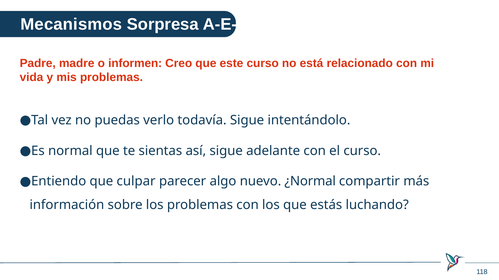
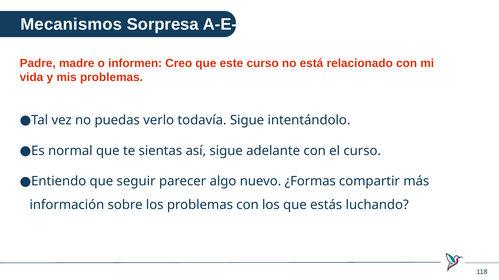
culpar: culpar -> seguir (136, 182)
¿Normal: ¿Normal -> ¿Formas (310, 182)
